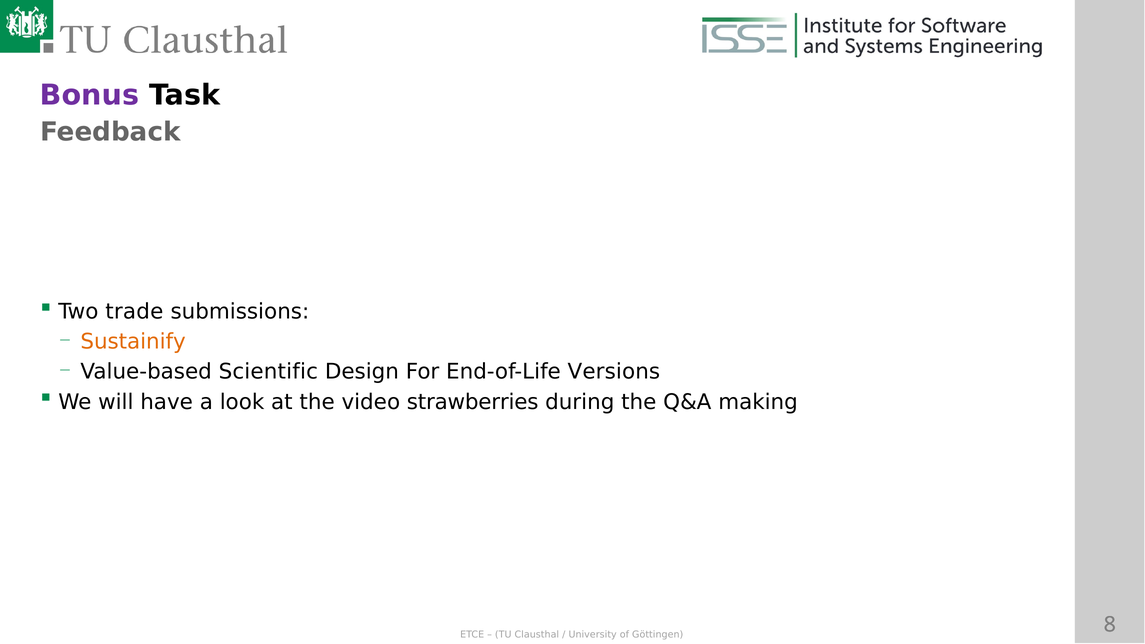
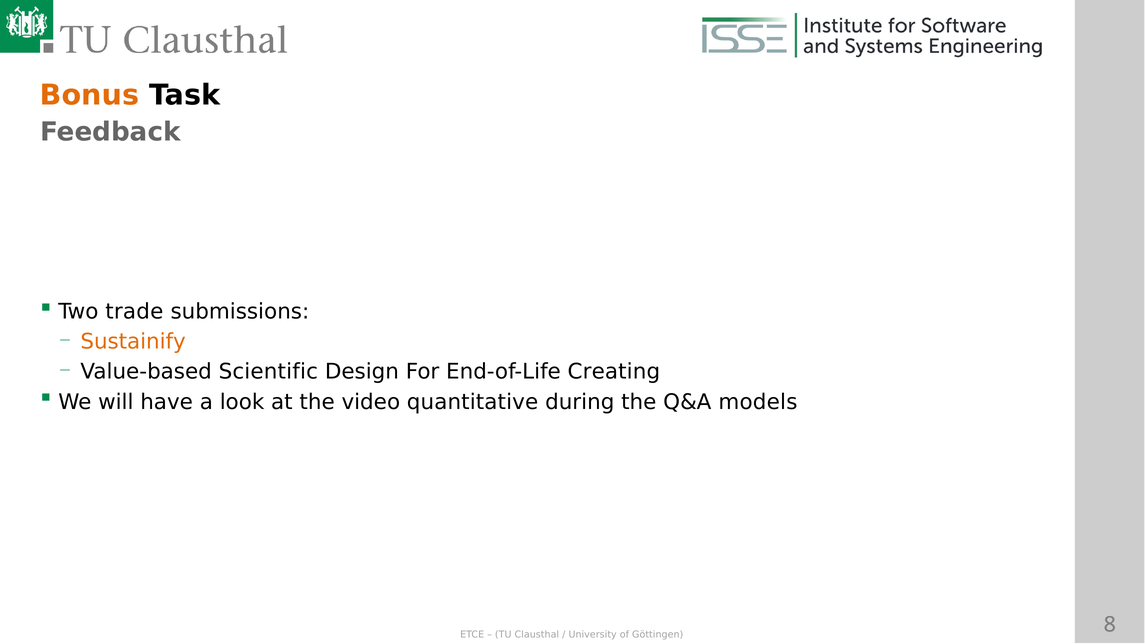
Bonus colour: purple -> orange (90, 95)
Versions: Versions -> Creating (614, 372)
strawberries: strawberries -> quantitative (473, 402)
making: making -> models (758, 402)
